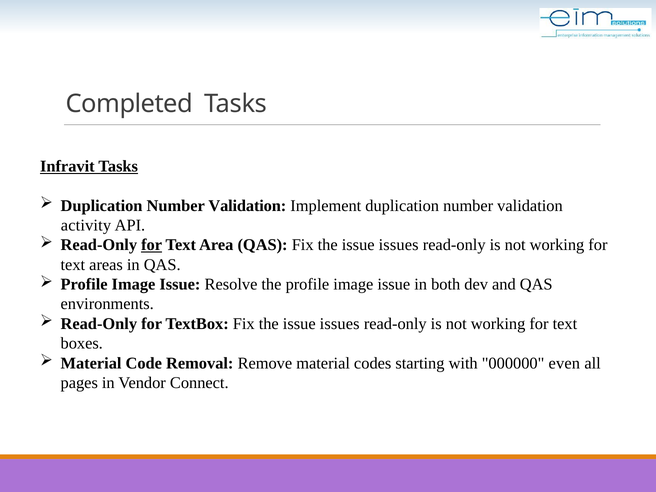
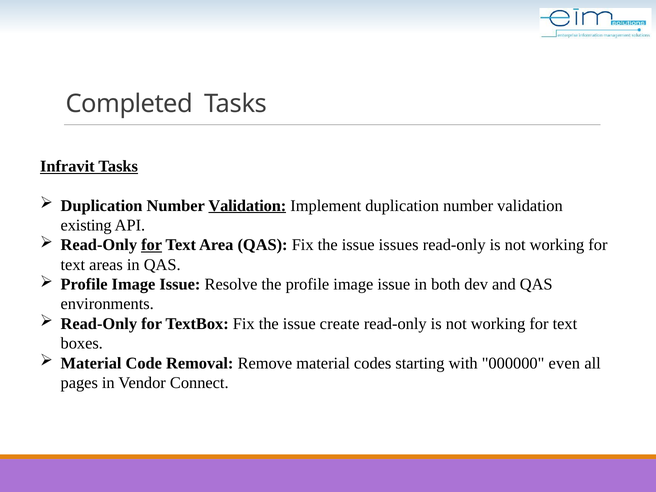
Validation underline: none -> present (247, 206)
activity: activity -> existing (86, 225)
issues: issues -> create (340, 324)
